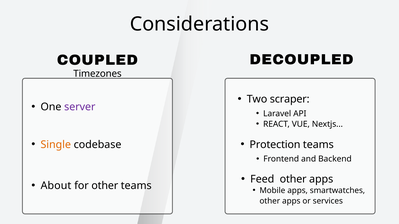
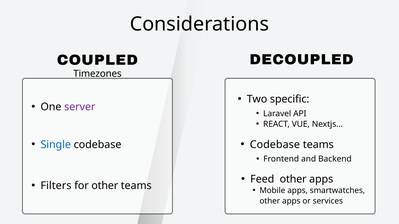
scraper: scraper -> specific (290, 99)
Single colour: orange -> blue (56, 145)
Protection: Protection -> Codebase (275, 145)
About: About -> Filters (56, 186)
